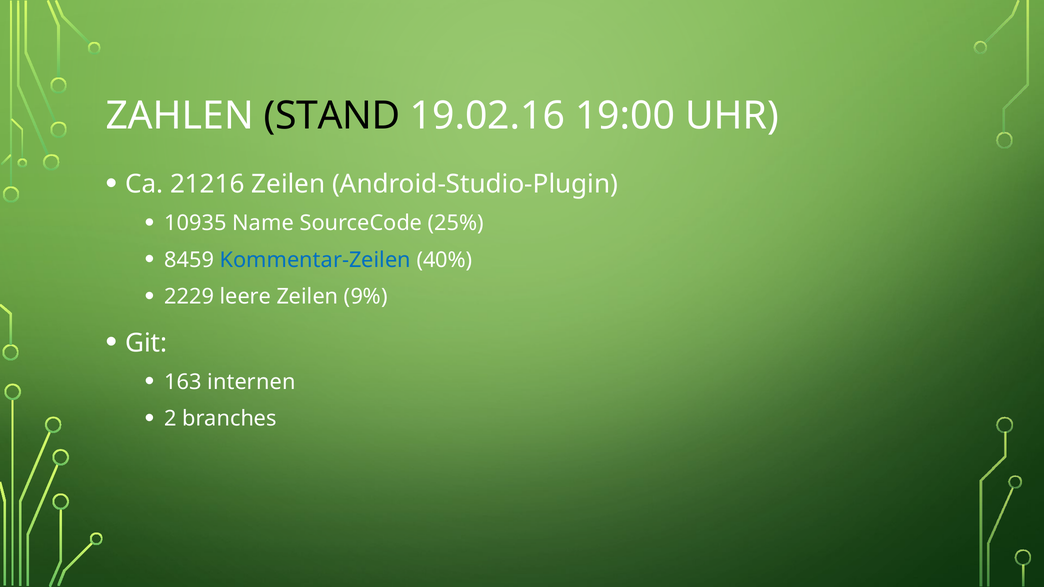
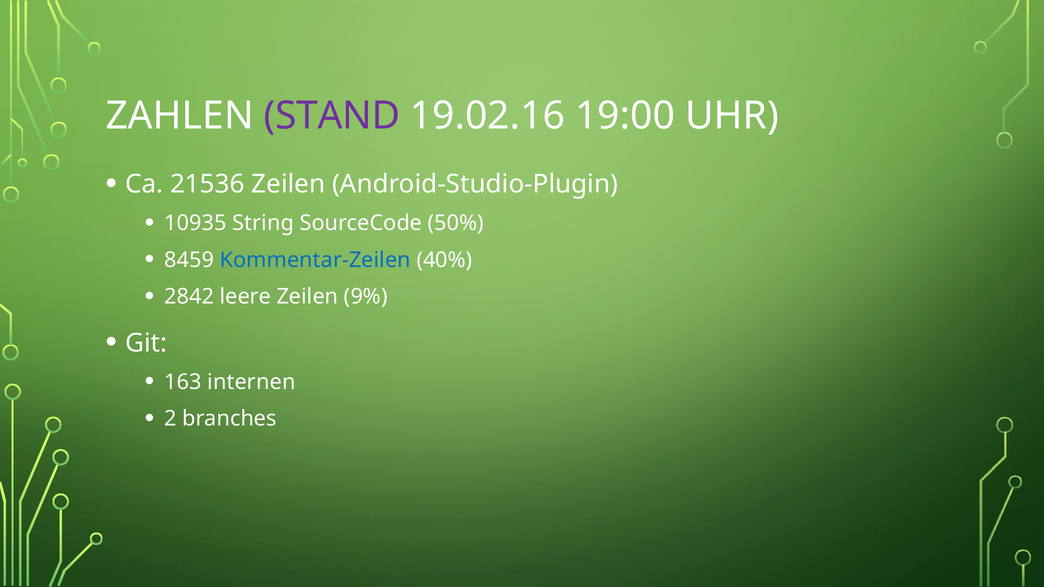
STAND colour: black -> purple (332, 116)
21216: 21216 -> 21536 (207, 184)
Name: Name -> String (263, 223)
25%: 25% -> 50% (456, 223)
2229: 2229 -> 2842 (189, 297)
